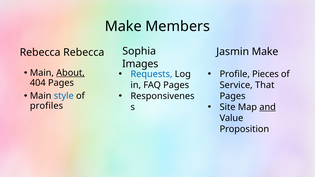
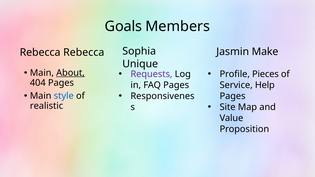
Make: Make -> Goals (123, 26)
Images: Images -> Unique (140, 64)
Requests colour: blue -> purple (151, 74)
That: That -> Help (265, 85)
and underline: present -> none (268, 107)
profiles: profiles -> realistic (47, 106)
